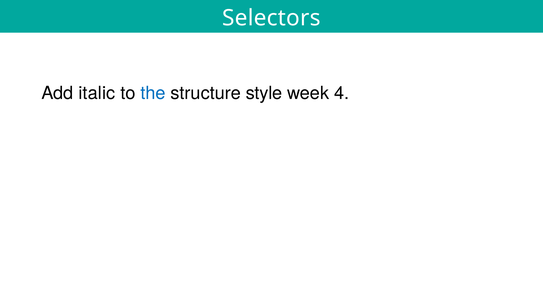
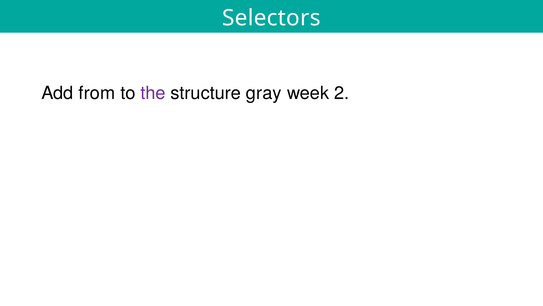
italic: italic -> from (97, 93)
the colour: blue -> purple (153, 93)
style: style -> gray (264, 93)
4: 4 -> 2 (342, 93)
